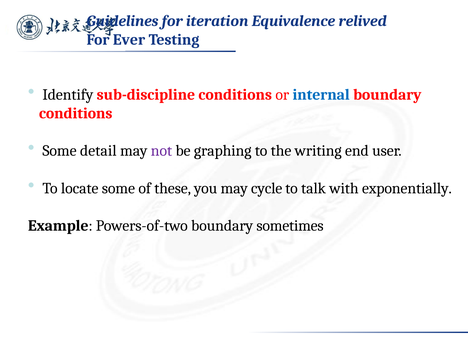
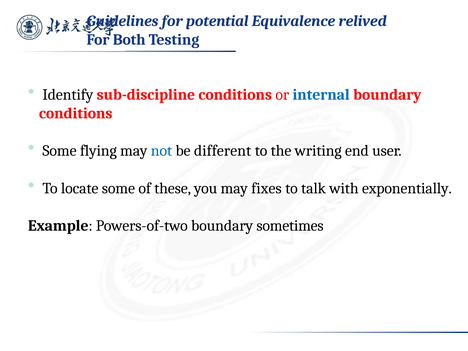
iteration: iteration -> potential (217, 21)
Ever: Ever -> Both (129, 40)
detail: detail -> flying (98, 151)
not colour: purple -> blue (161, 151)
graphing: graphing -> different (223, 151)
cycle: cycle -> fixes (266, 188)
